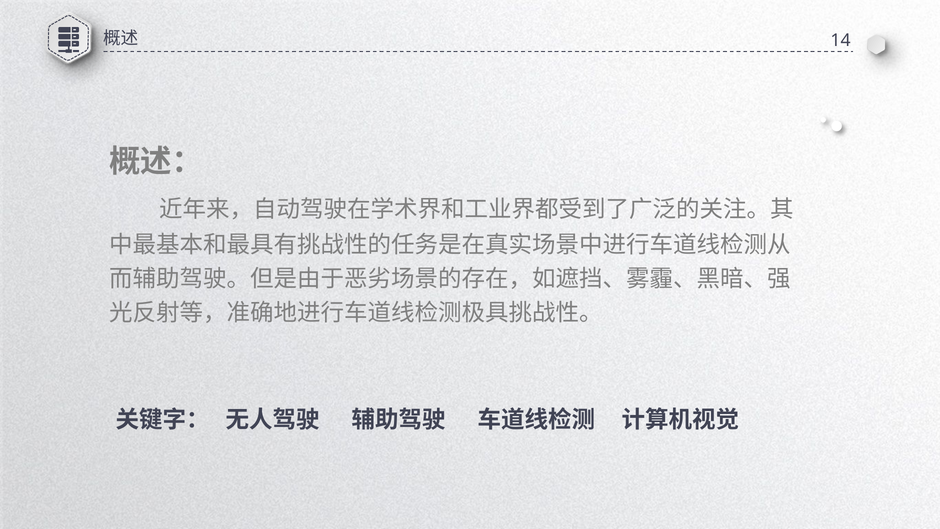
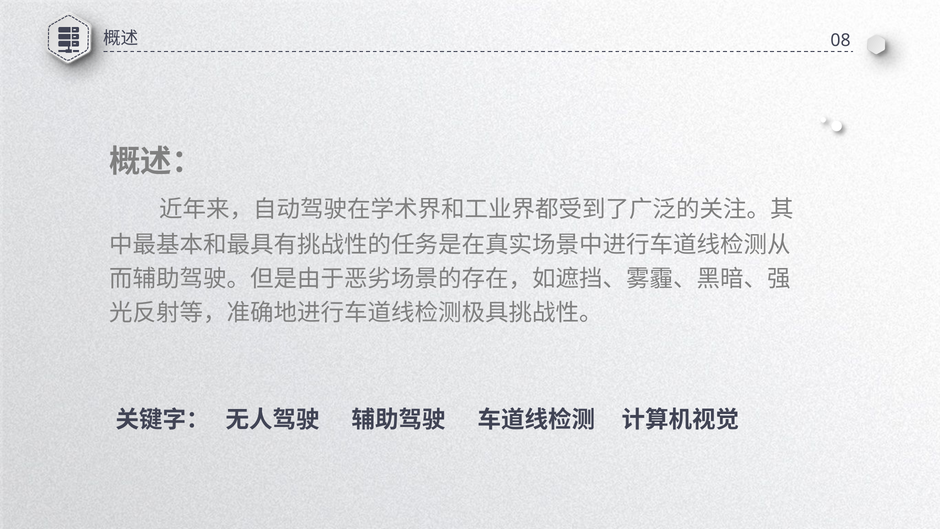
14: 14 -> 08 (841, 40)
